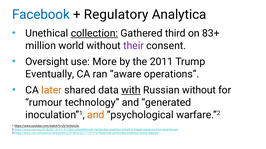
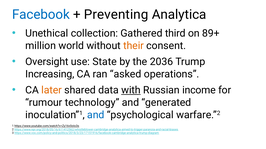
Regulatory: Regulatory -> Preventing (116, 15)
collection underline: present -> none (94, 33)
83+: 83+ -> 89+ (211, 33)
their colour: purple -> orange (134, 46)
More: More -> State (105, 62)
2011: 2011 -> 2036 (161, 62)
Eventually: Eventually -> Increasing (50, 74)
aware: aware -> asked (126, 74)
Russian without: without -> income (199, 90)
and colour: orange -> blue (96, 115)
